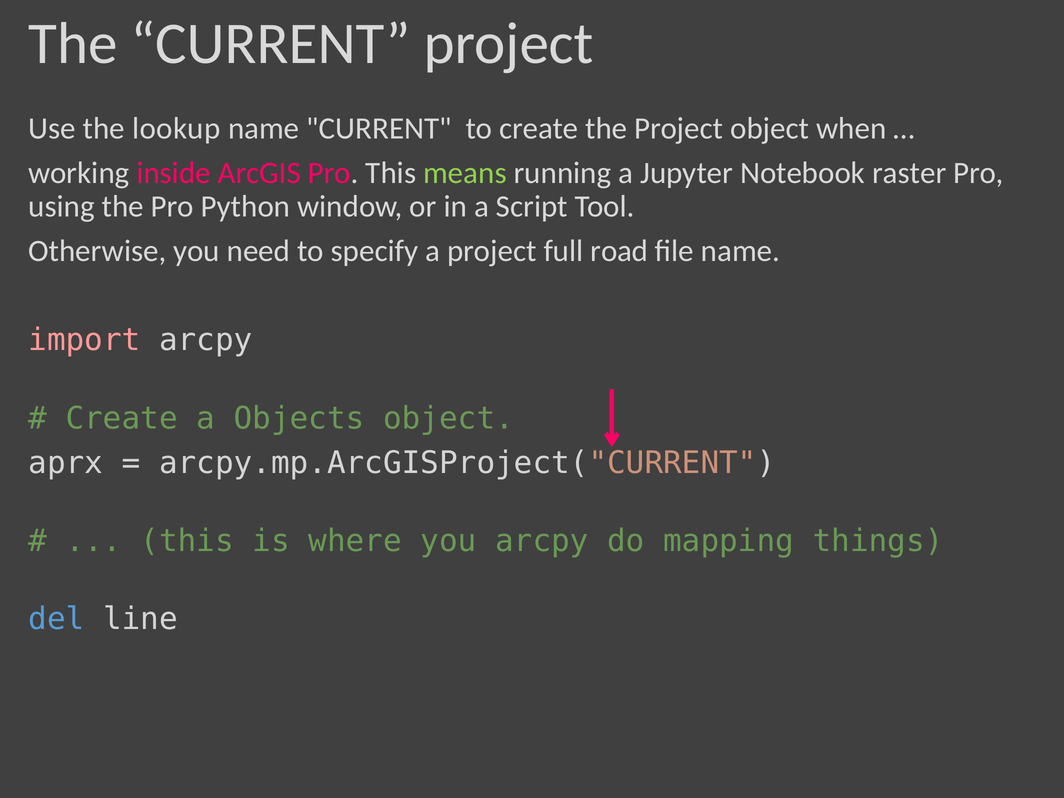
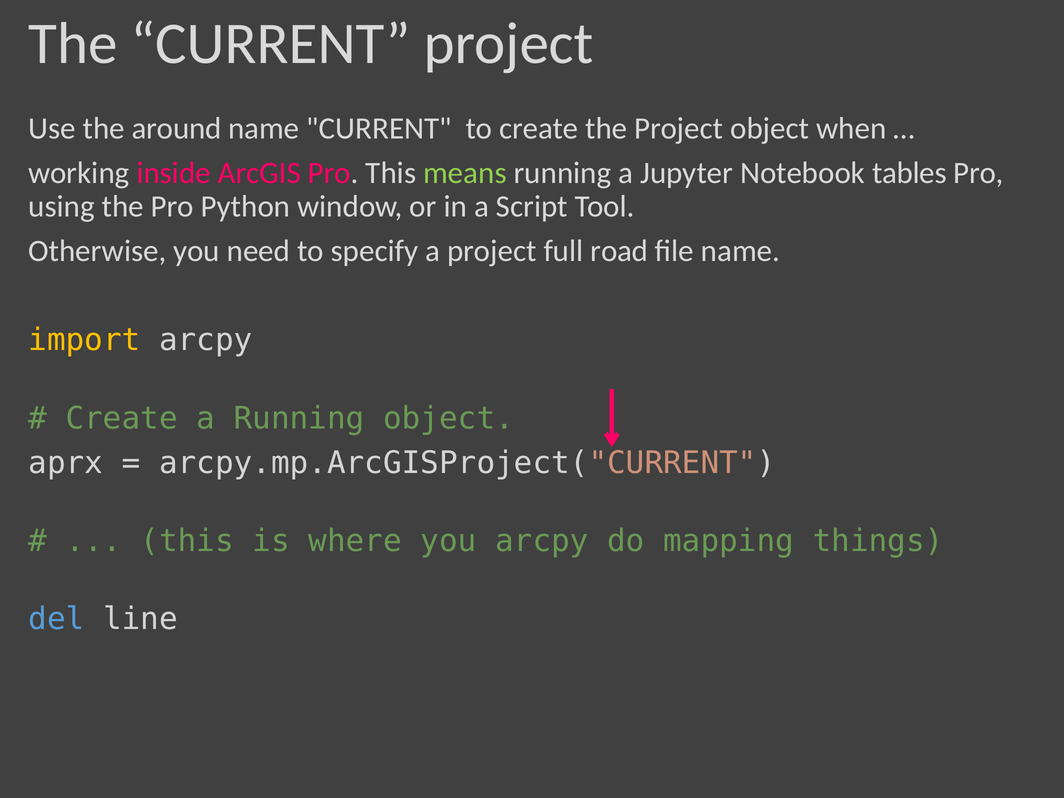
lookup: lookup -> around (177, 128)
raster: raster -> tables (909, 173)
import colour: pink -> yellow (84, 340)
a Objects: Objects -> Running (299, 418)
